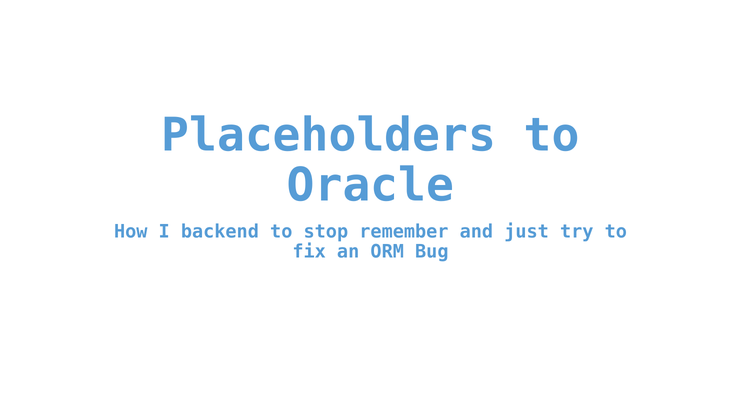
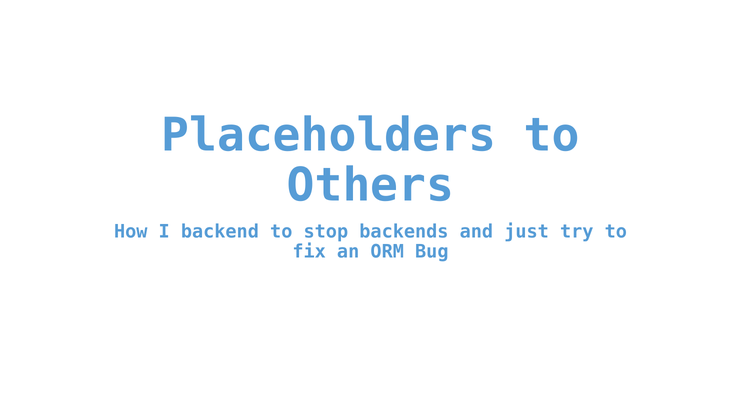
Oracle: Oracle -> Others (370, 185)
remember: remember -> backends (404, 232)
